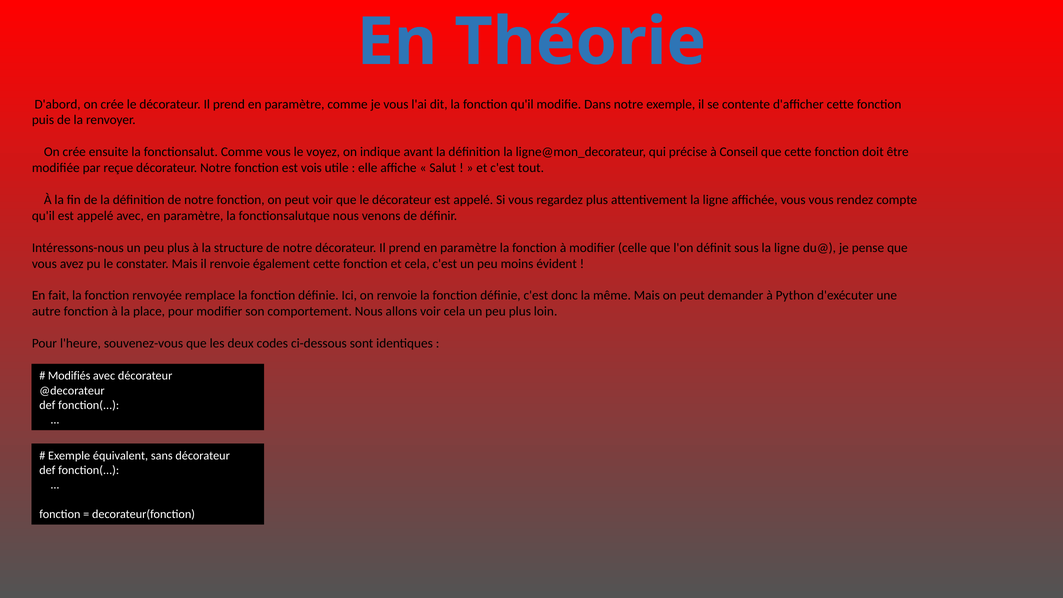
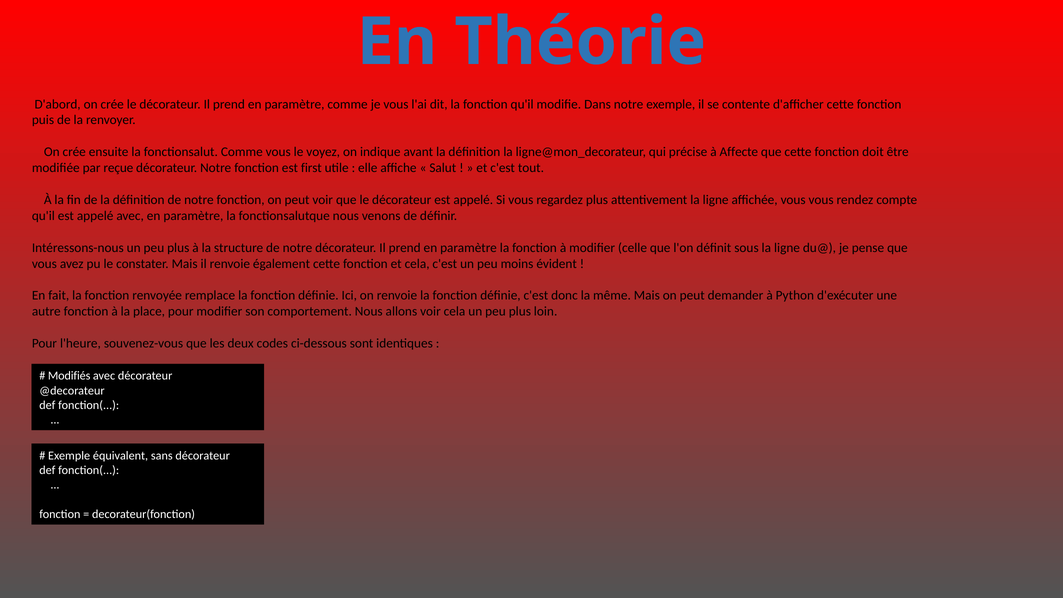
Conseil: Conseil -> Affecte (739, 152)
vois: vois -> first (311, 168)
